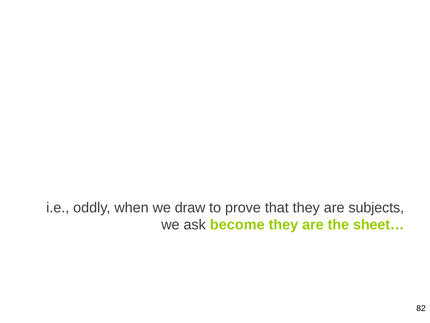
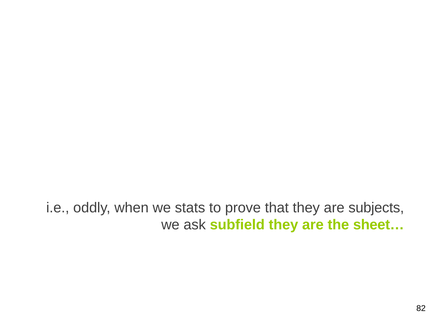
draw: draw -> stats (190, 207)
become: become -> subfield (237, 225)
